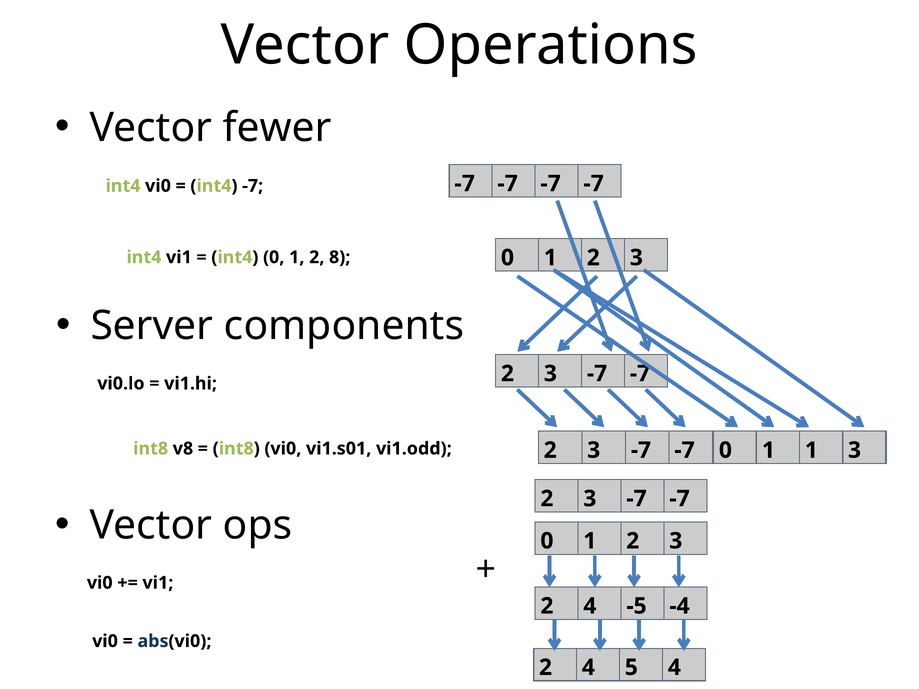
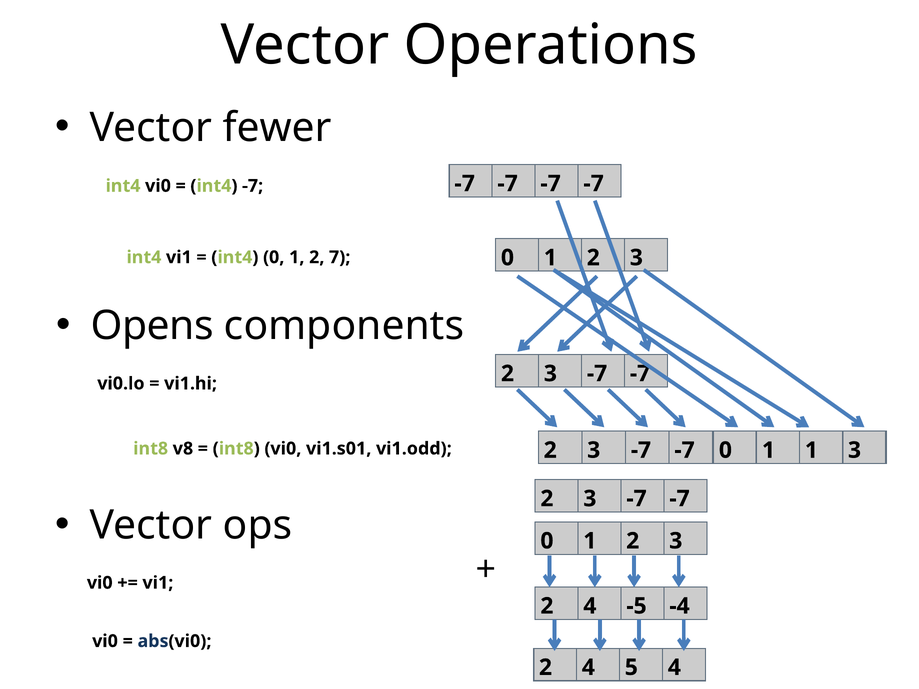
8: 8 -> 7 (340, 257)
Server: Server -> Opens (152, 326)
